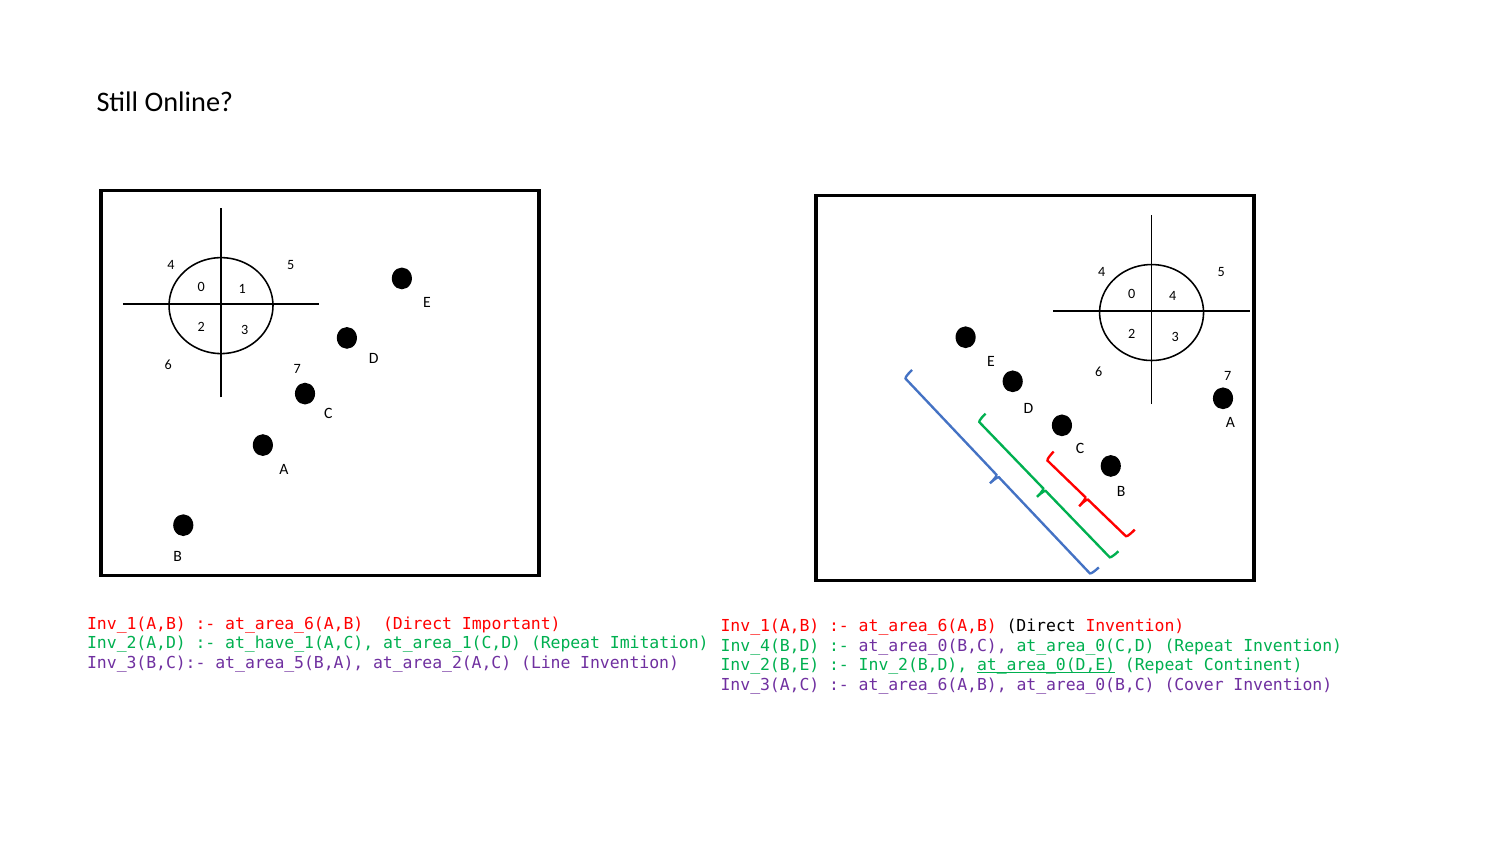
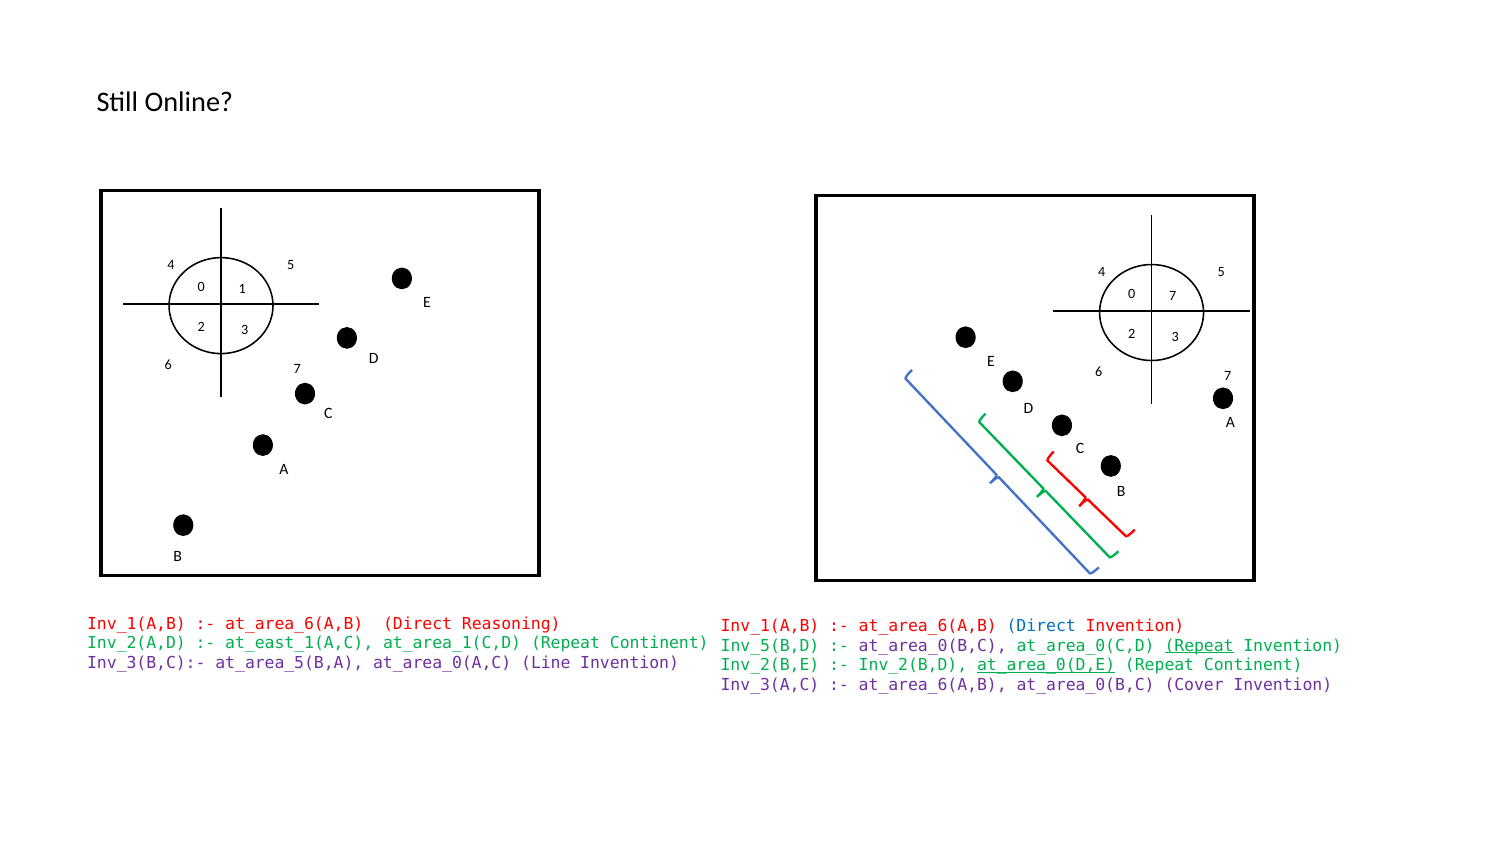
0 4: 4 -> 7 (1173, 296)
Important: Important -> Reasoning (511, 623)
Direct colour: black -> blue (1041, 626)
at_have_1(A,C: at_have_1(A,C -> at_east_1(A,C (299, 643)
at_area_1(C,D Repeat Imitation: Imitation -> Continent (659, 643)
Inv_4(B,D: Inv_4(B,D -> Inv_5(B,D (770, 646)
Repeat underline: none -> present (1199, 646)
at_area_2(A,C: at_area_2(A,C -> at_area_0(A,C (442, 663)
